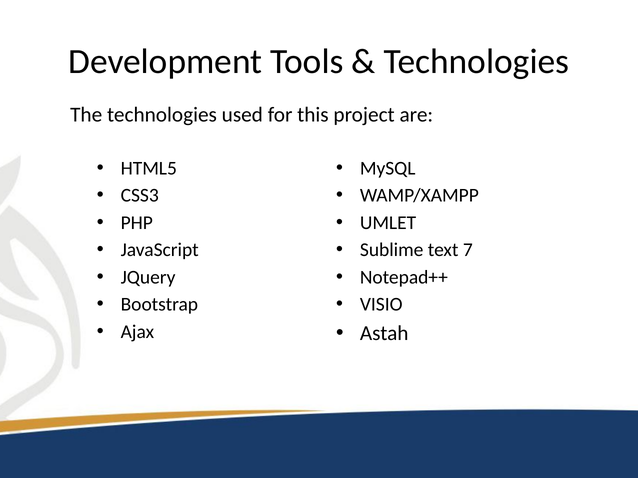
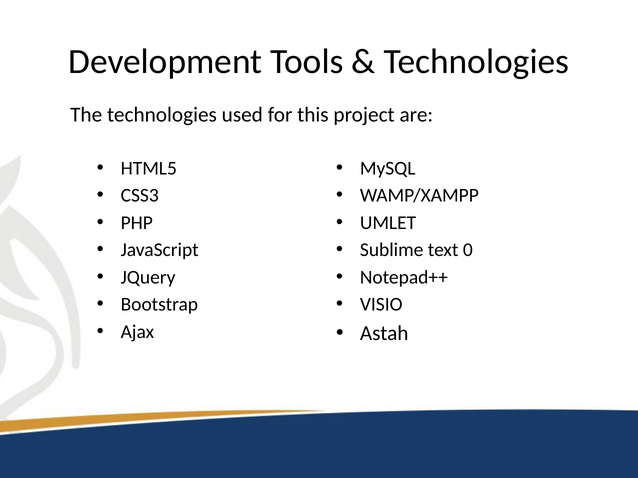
7: 7 -> 0 (468, 250)
